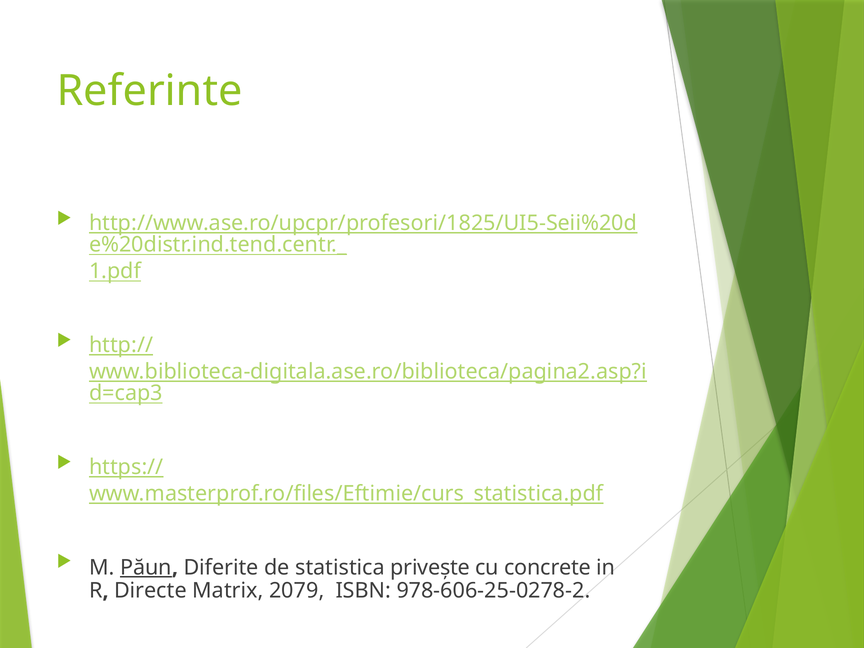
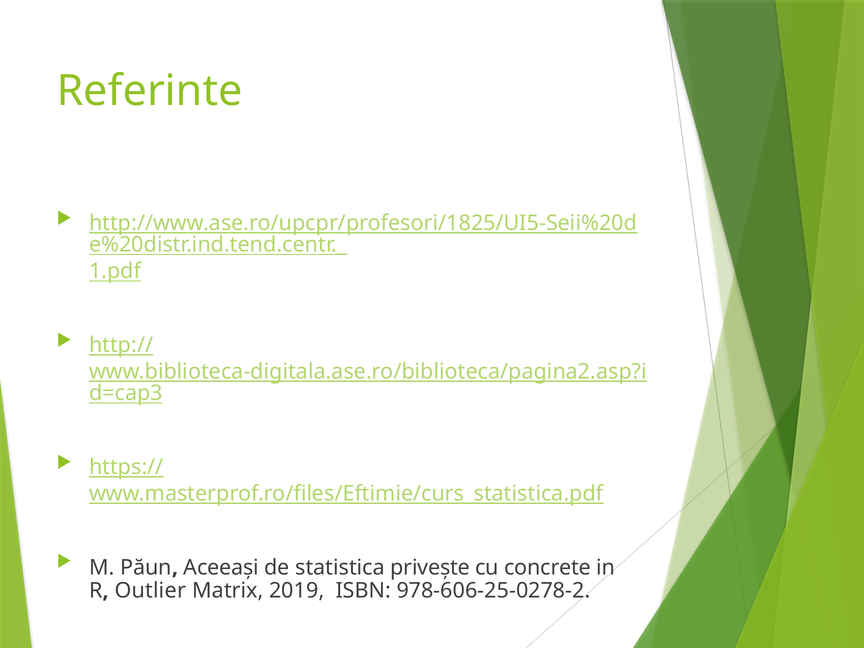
Păun underline: present -> none (146, 567)
Diferite: Diferite -> Aceeași (221, 567)
Directe: Directe -> Outlier (150, 591)
2079: 2079 -> 2019 (297, 591)
